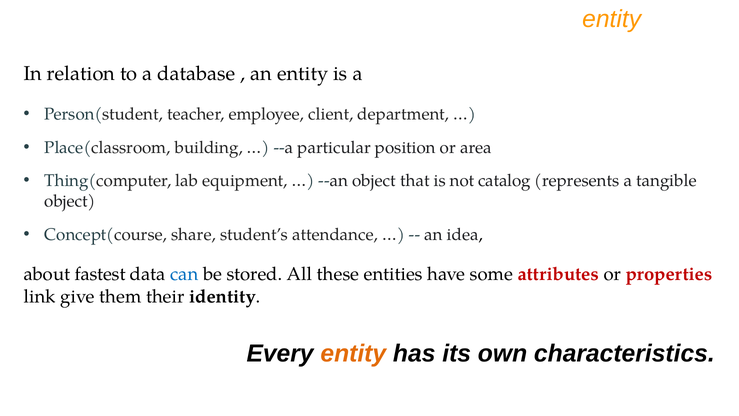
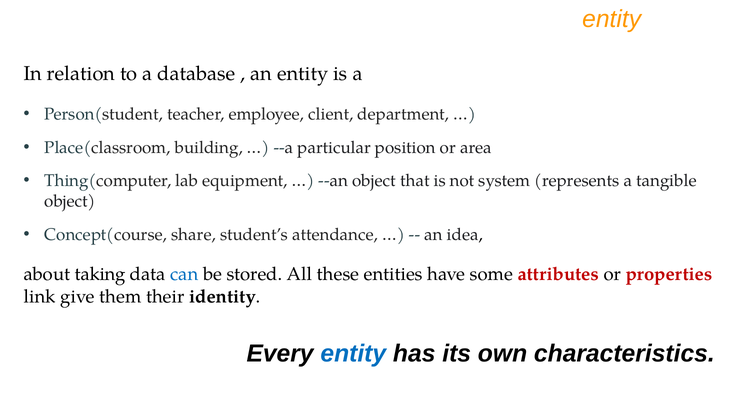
catalog: catalog -> system (504, 181)
fastest: fastest -> taking (100, 274)
entity colour: orange -> blue (353, 353)
